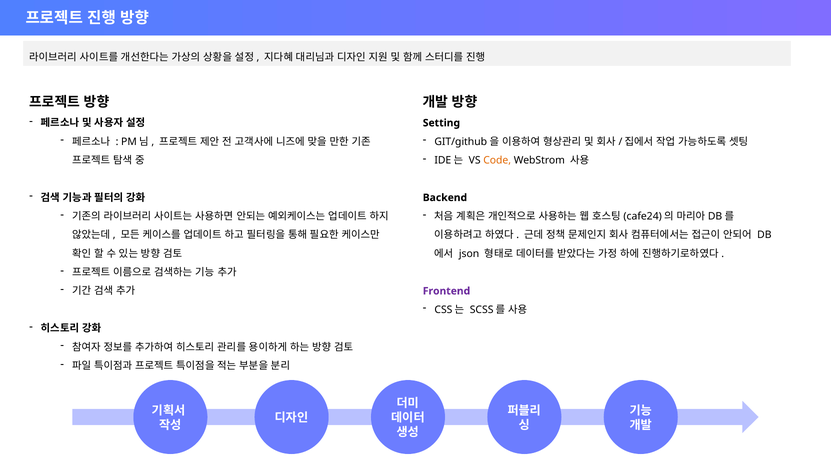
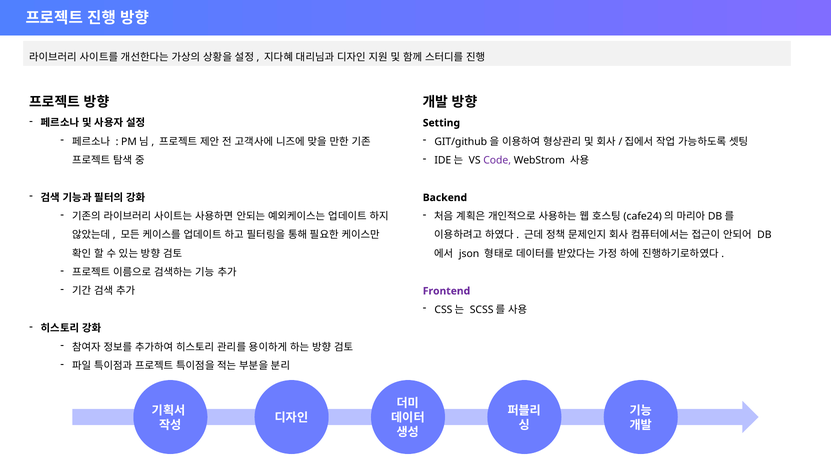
Code colour: orange -> purple (497, 160)
